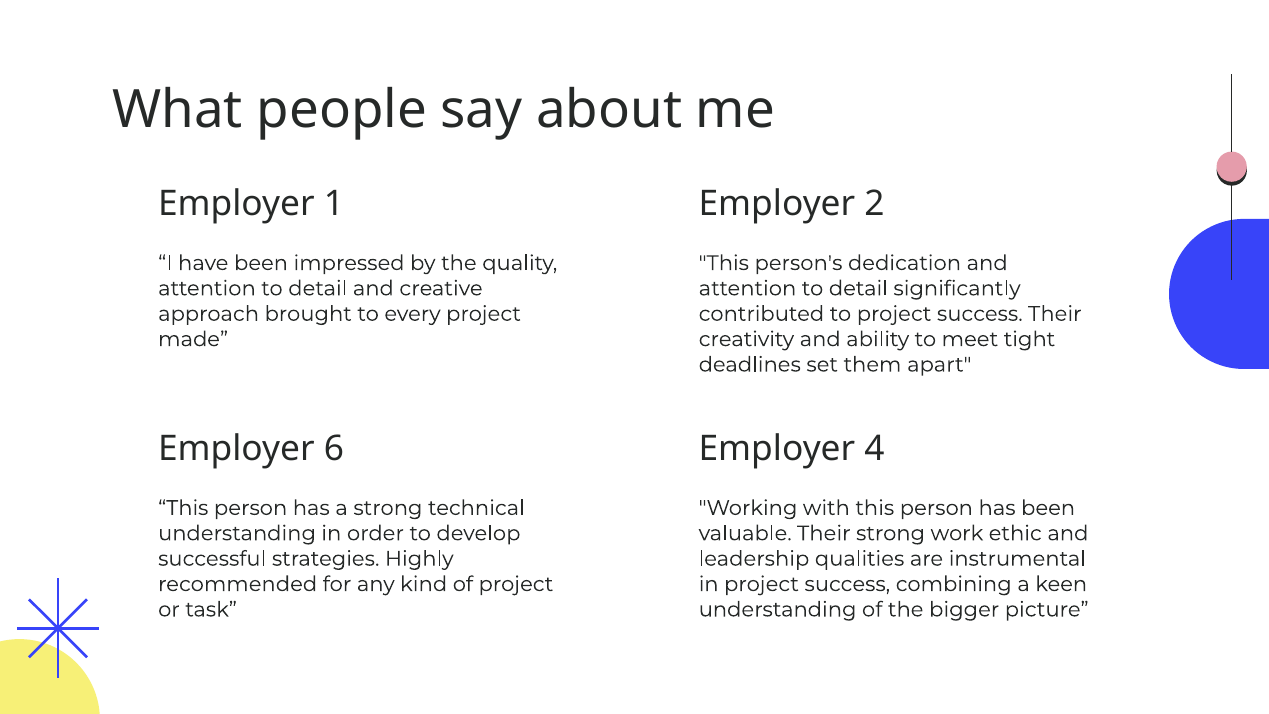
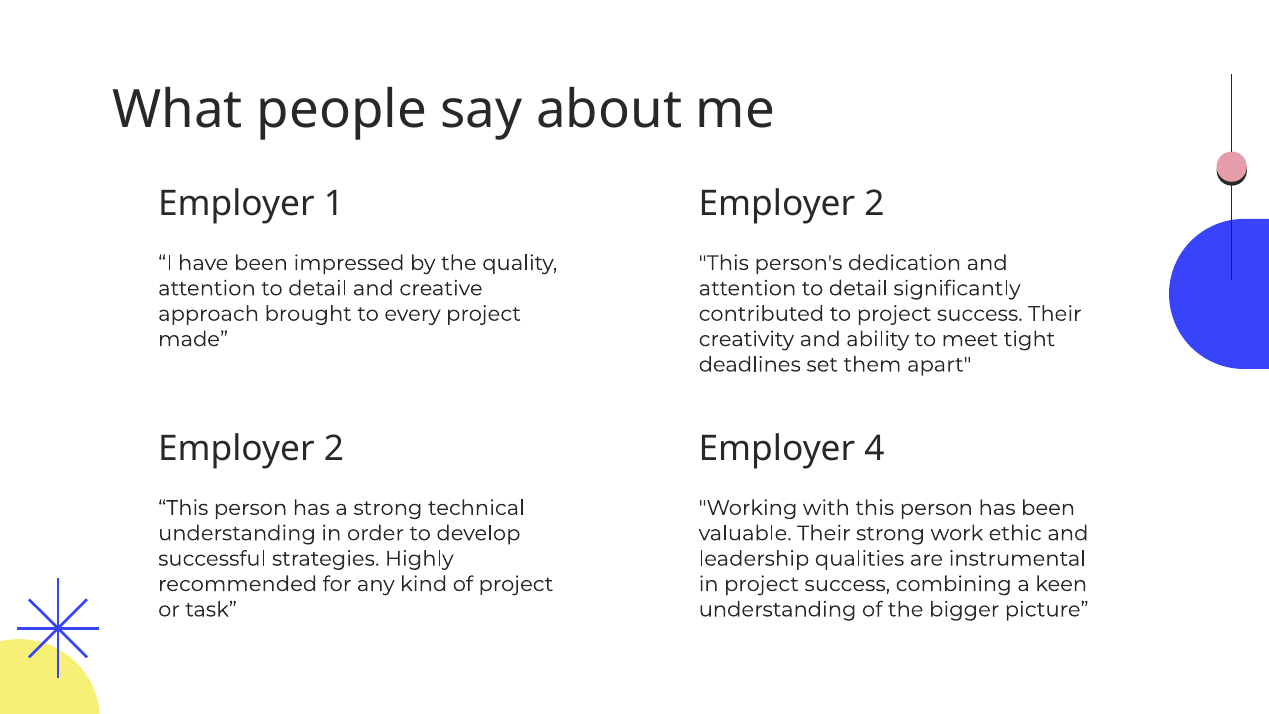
6: 6 -> 2 (334, 449)
